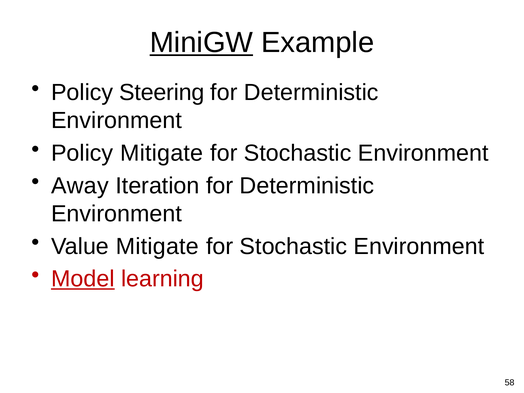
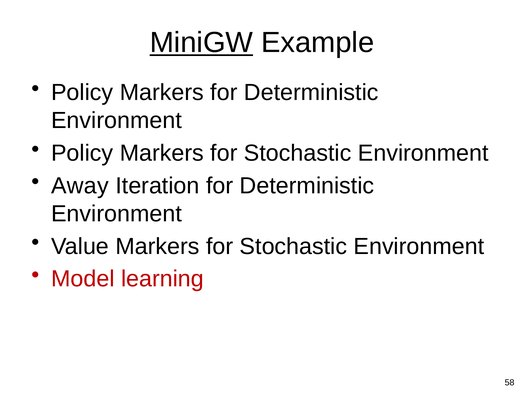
Steering: Steering -> Markers (162, 92)
Mitigate: Mitigate -> Markers (162, 153)
Value Mitigate: Mitigate -> Markers (157, 246)
Model underline: present -> none (83, 279)
